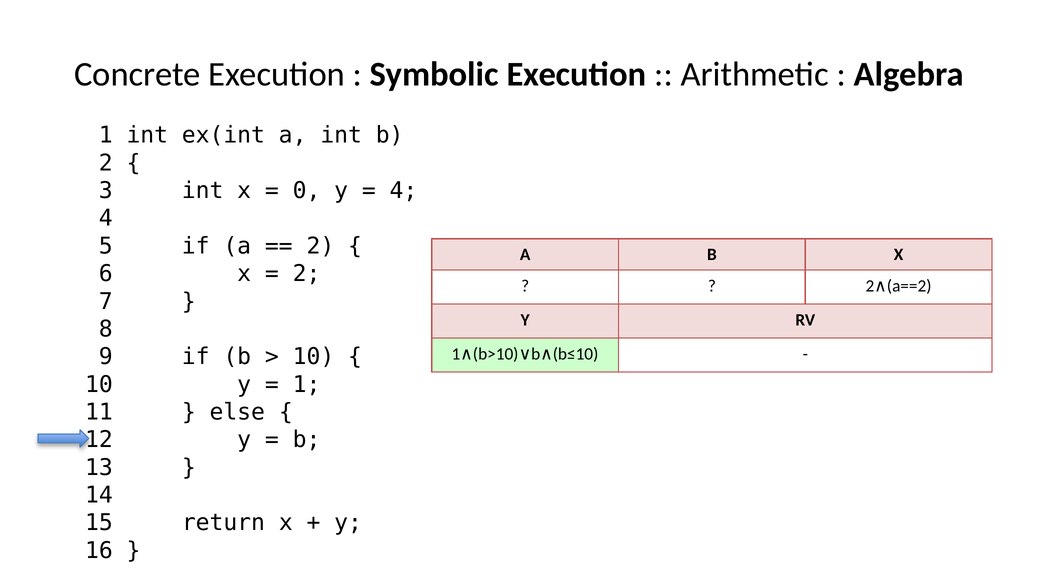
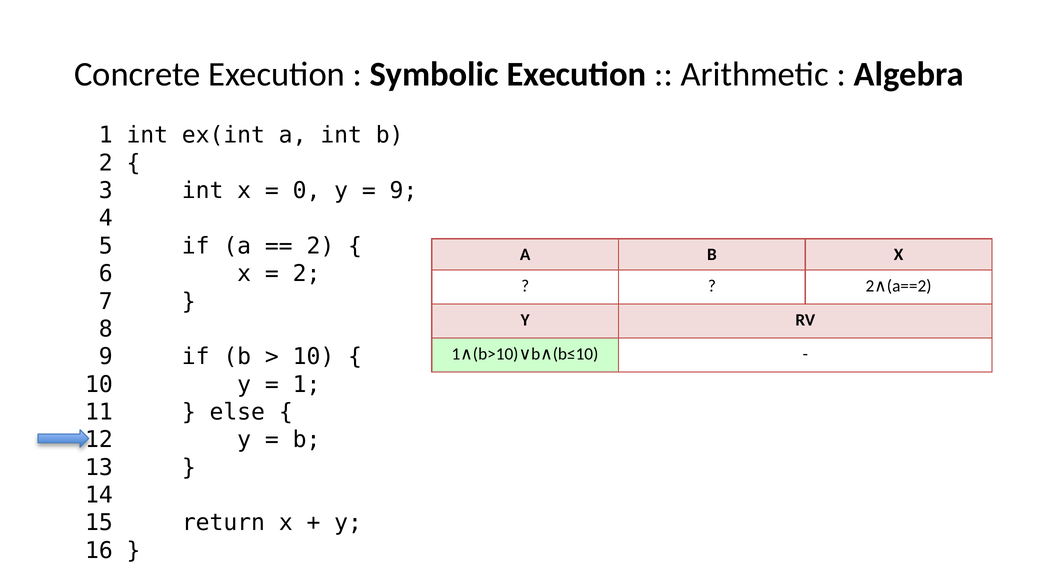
4: 4 -> 9 (403, 191)
